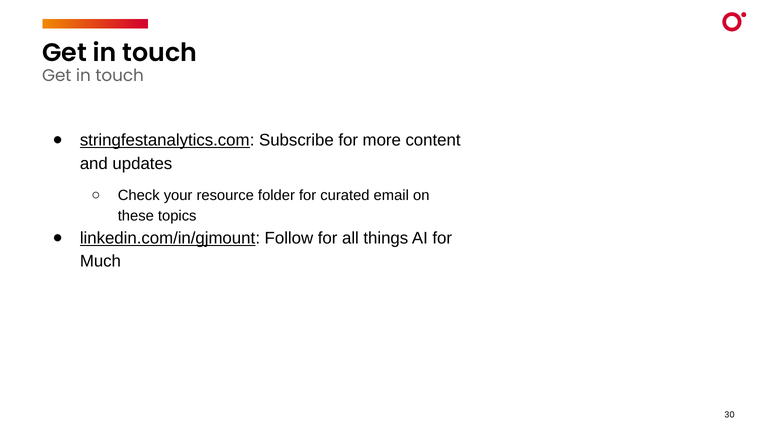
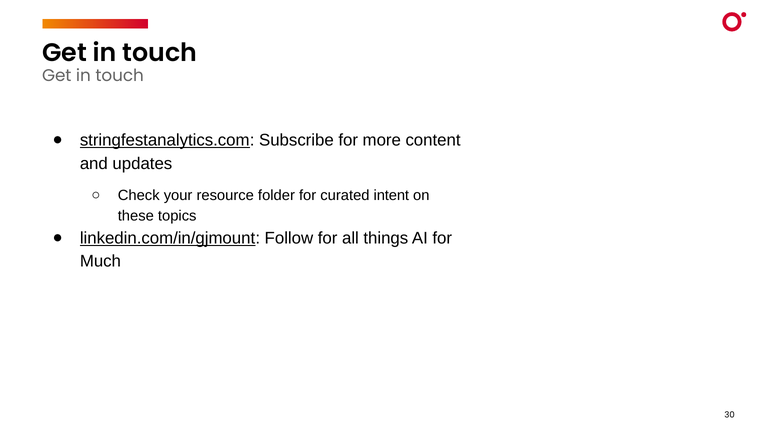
email: email -> intent (391, 195)
